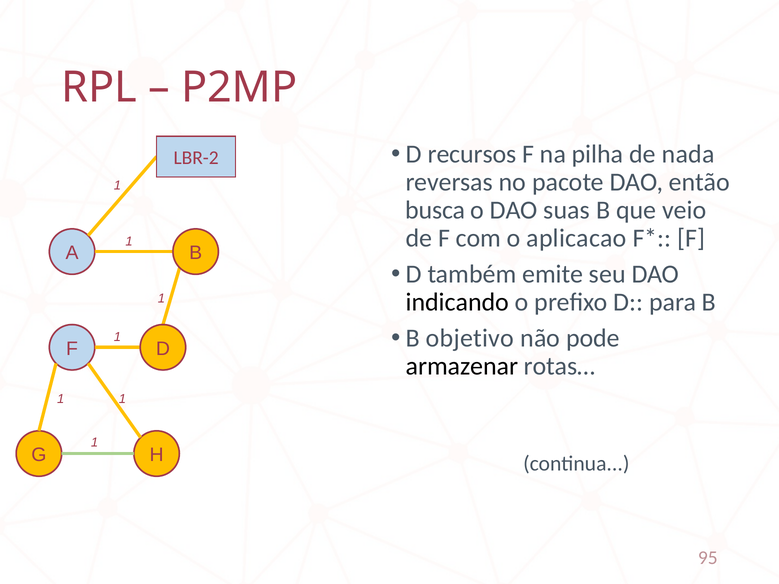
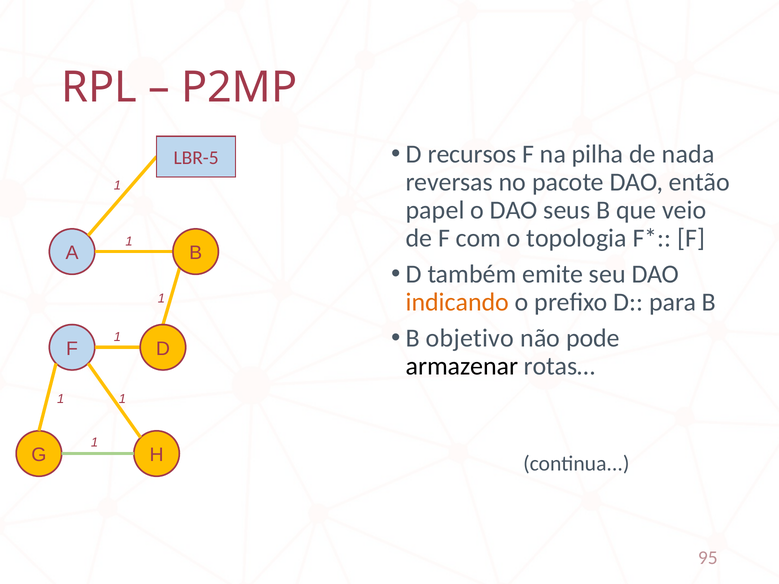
LBR-2: LBR-2 -> LBR-5 (196, 158)
busca: busca -> papel (435, 210)
suas: suas -> seus (567, 210)
aplicacao: aplicacao -> topologia (577, 238)
indicando colour: black -> orange (457, 302)
